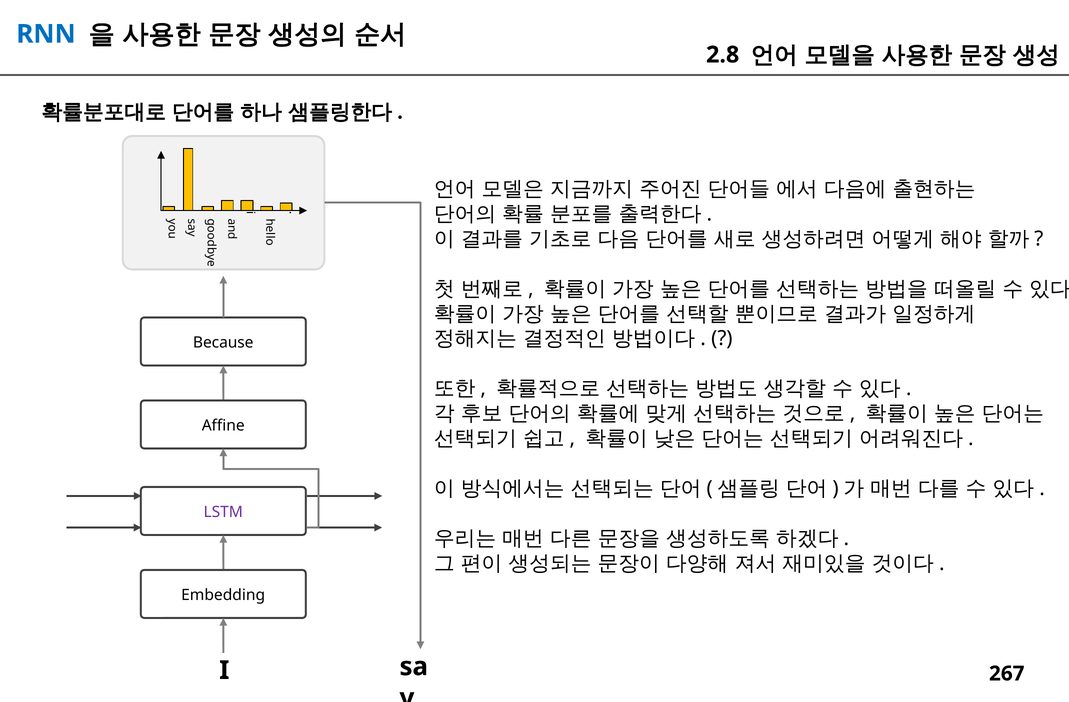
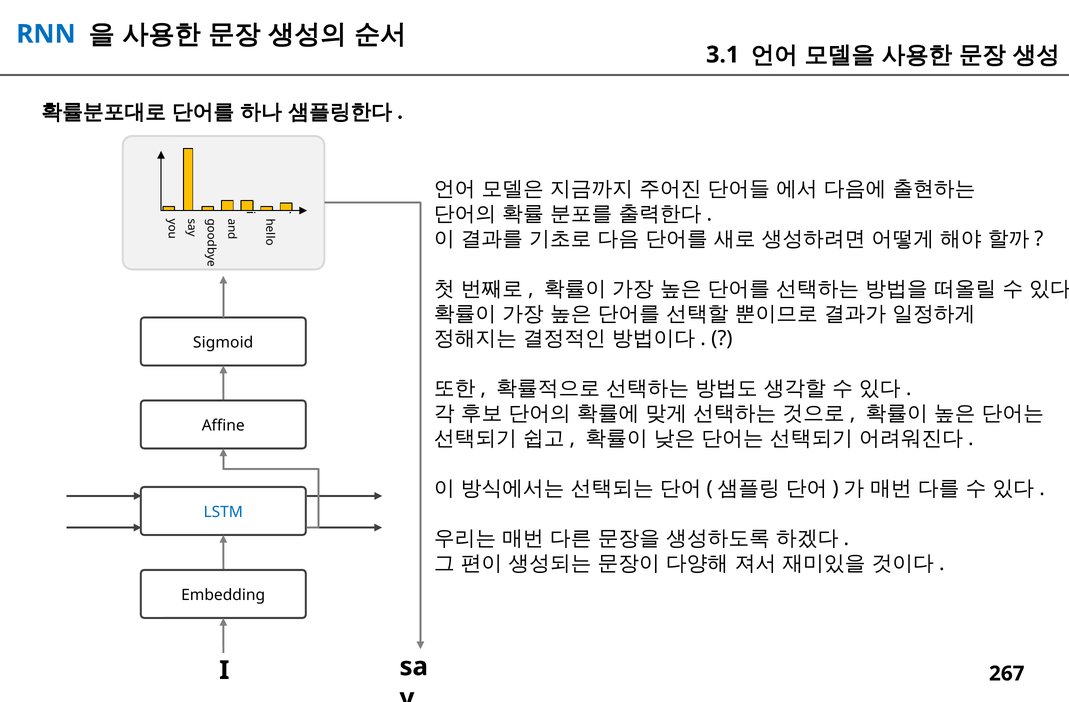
2.8: 2.8 -> 3.1 (723, 55)
Because: Because -> Sigmoid (223, 343)
LSTM colour: purple -> blue (223, 512)
